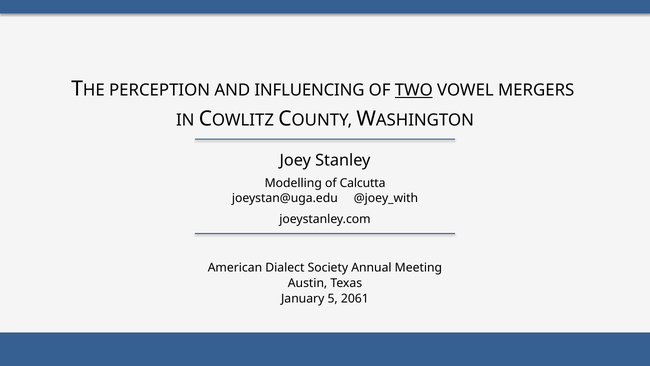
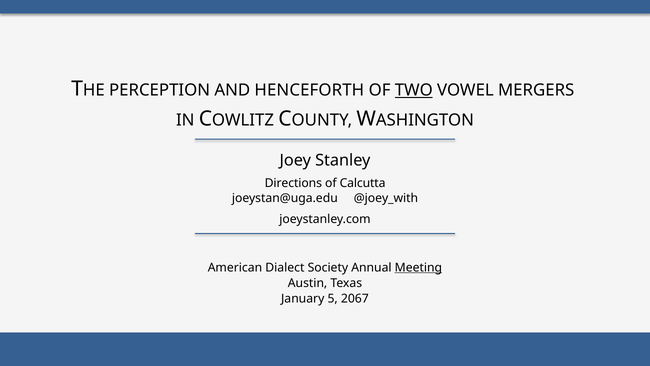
INFLUENCING: INFLUENCING -> HENCEFORTH (309, 90)
Modelling: Modelling -> Directions (293, 183)
Meeting underline: none -> present (418, 267)
2061: 2061 -> 2067 (355, 299)
